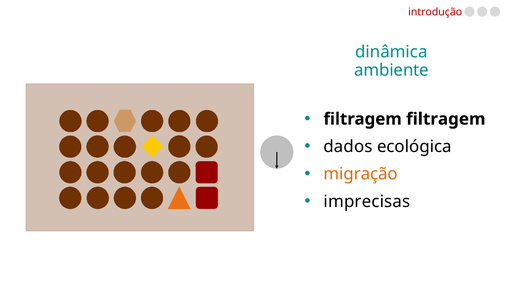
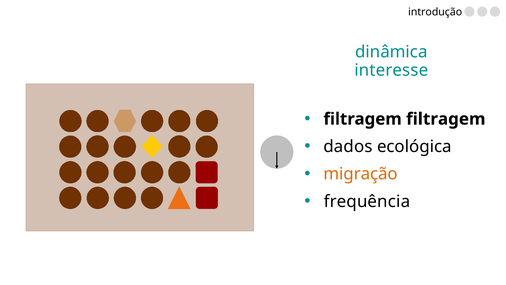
introdução colour: red -> black (435, 12)
ambiente: ambiente -> interesse (391, 70)
imprecisas: imprecisas -> frequência (367, 201)
